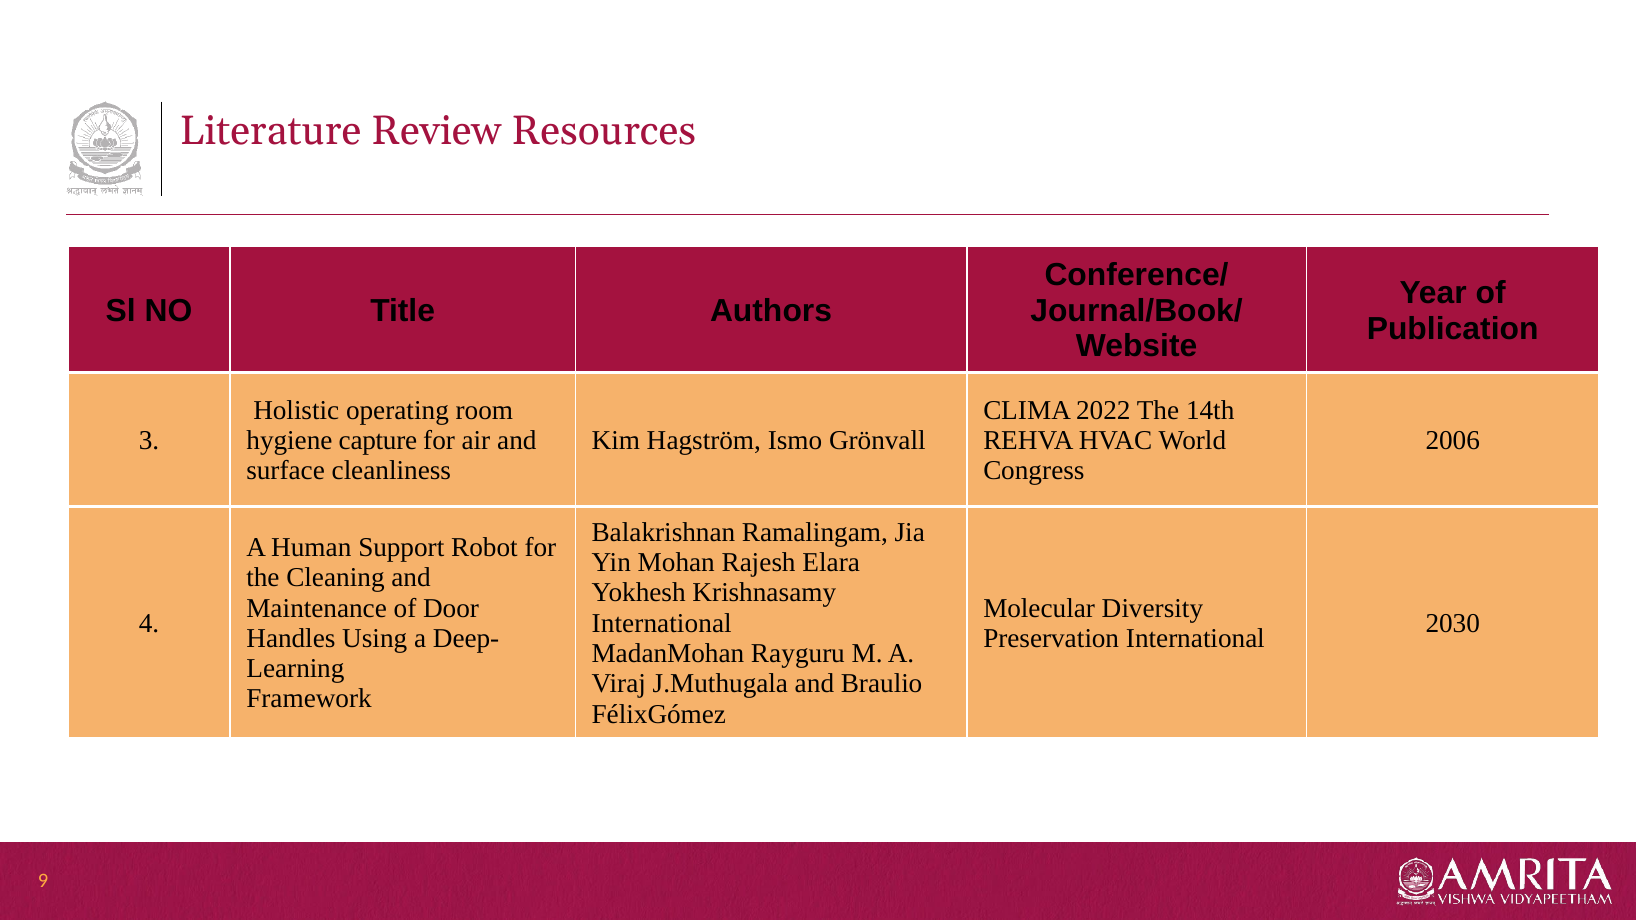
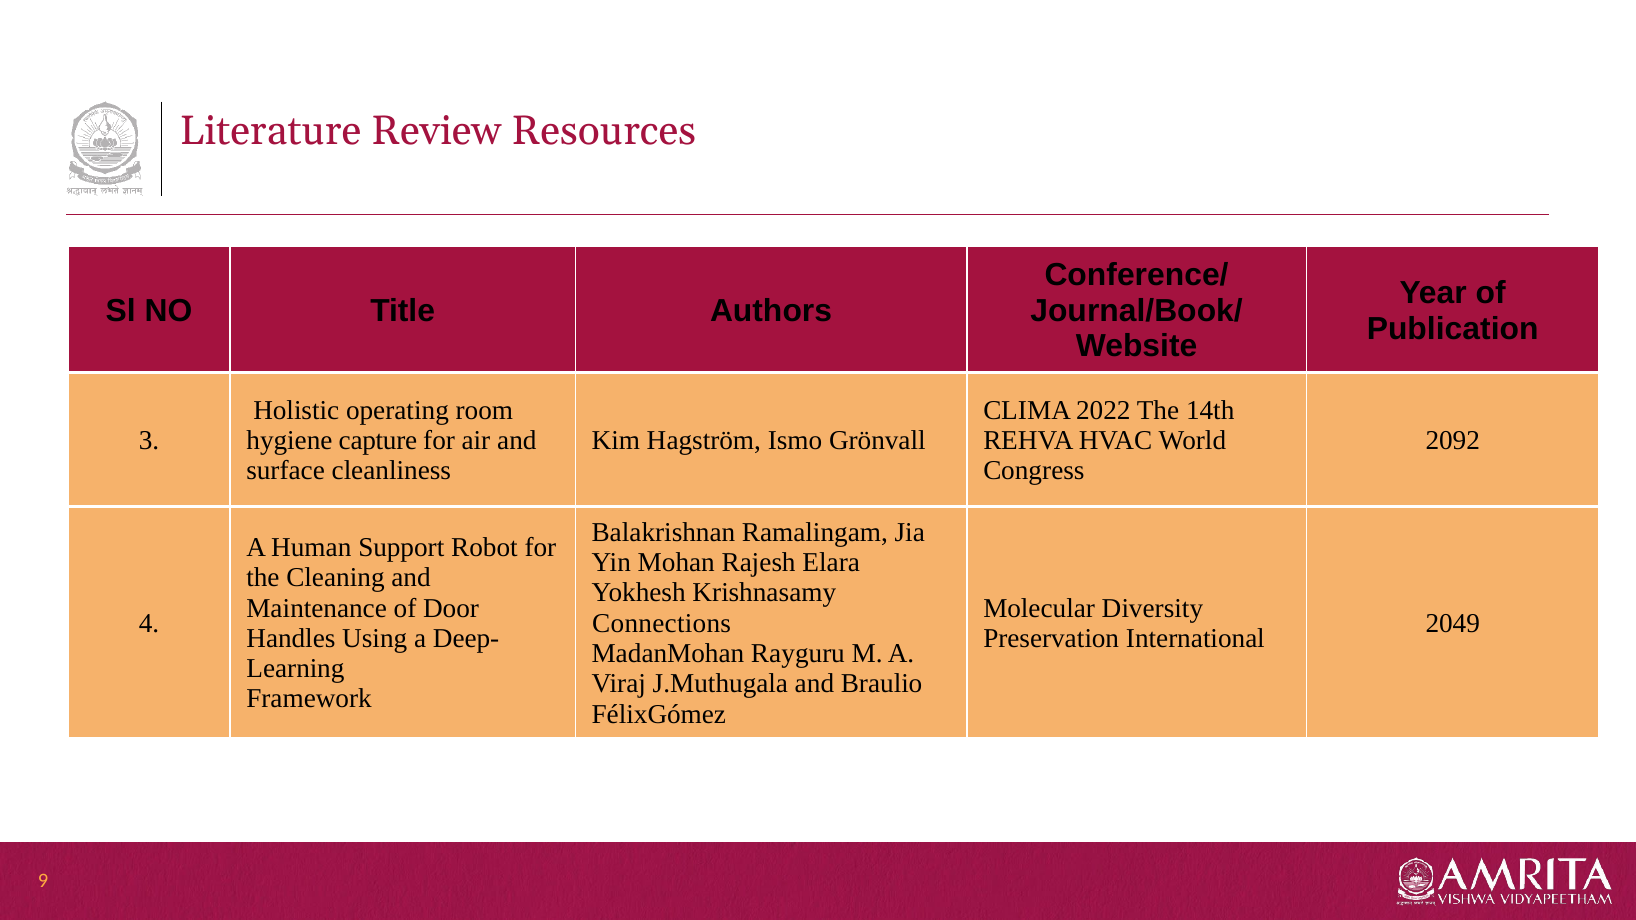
2006: 2006 -> 2092 (1453, 441)
International: International -> Connections (662, 623)
2030: 2030 -> 2049 (1453, 623)
